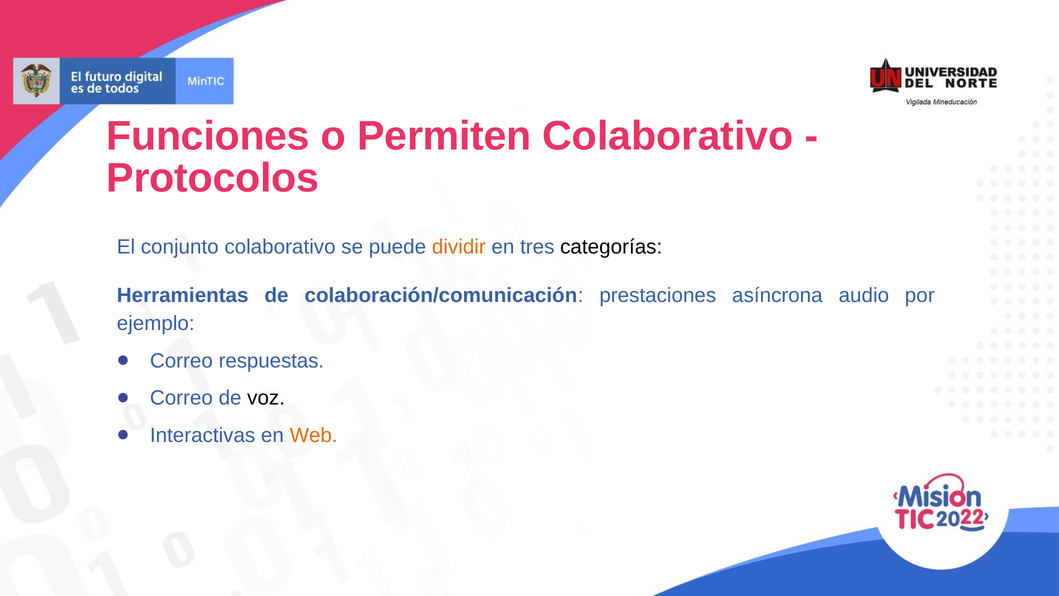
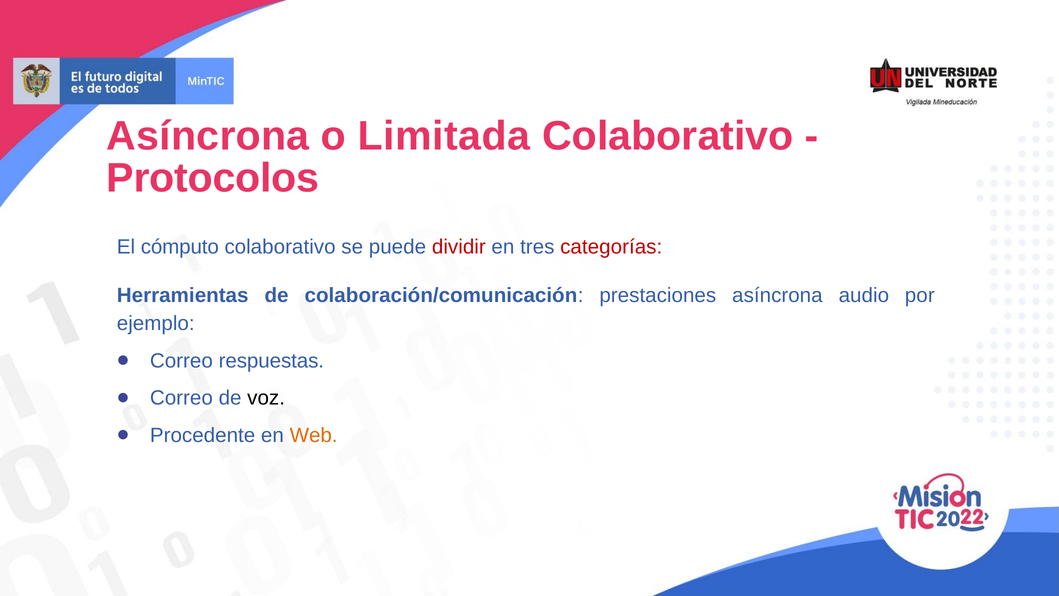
Funciones: Funciones -> Asíncrona (208, 136)
Permiten: Permiten -> Limitada (444, 136)
conjunto: conjunto -> cómputo (180, 247)
dividir colour: orange -> red (459, 247)
categorías colour: black -> red (611, 247)
Interactivas: Interactivas -> Procedente (203, 435)
